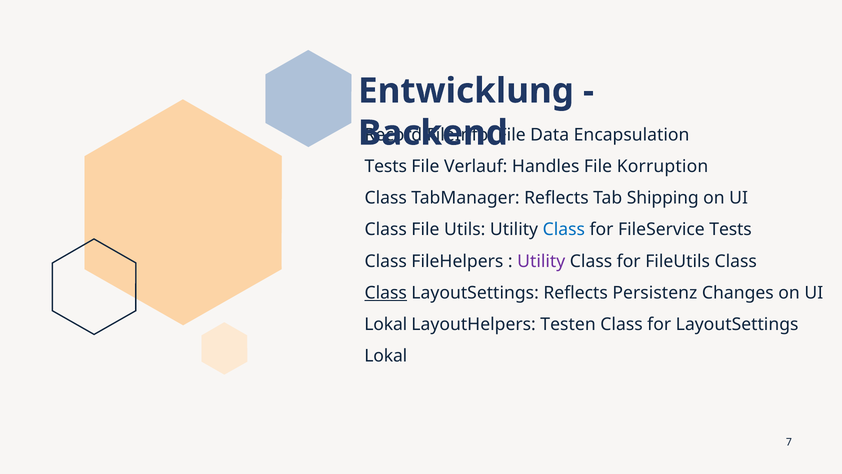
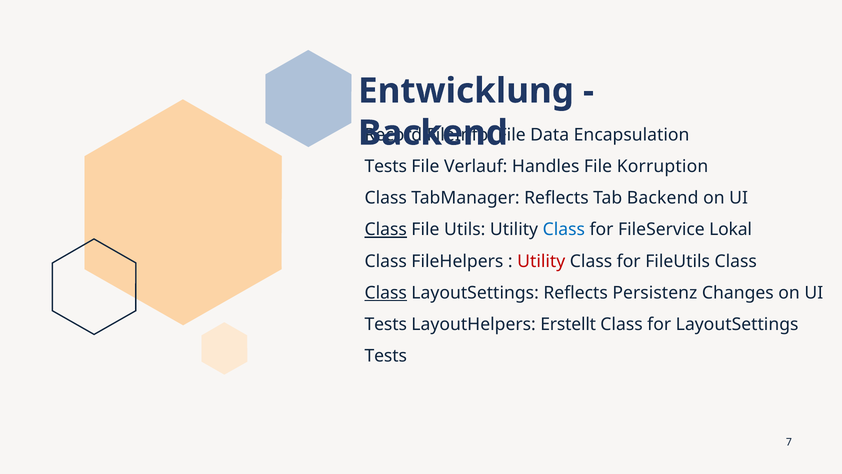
Tab Shipping: Shipping -> Backend (663, 198)
Class underline: none -> present (386, 230)
FileService Tests: Tests -> Lokal (731, 230)
Utility colour: purple -> red (541, 261)
Lokal: Lokal -> Tests (386, 324)
Testen: Testen -> Erstellt (568, 324)
Lokal: Lokal -> Tests (386, 356)
